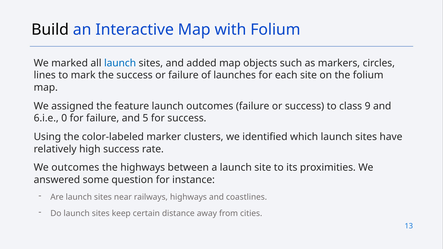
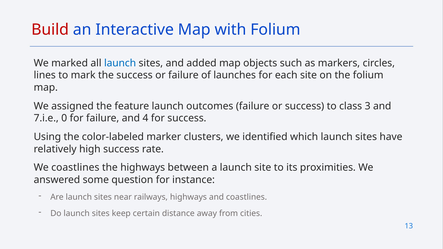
Build colour: black -> red (50, 30)
9: 9 -> 3 (368, 106)
6.i.e: 6.i.e -> 7.i.e (46, 118)
5: 5 -> 4 (145, 118)
We outcomes: outcomes -> coastlines (75, 168)
